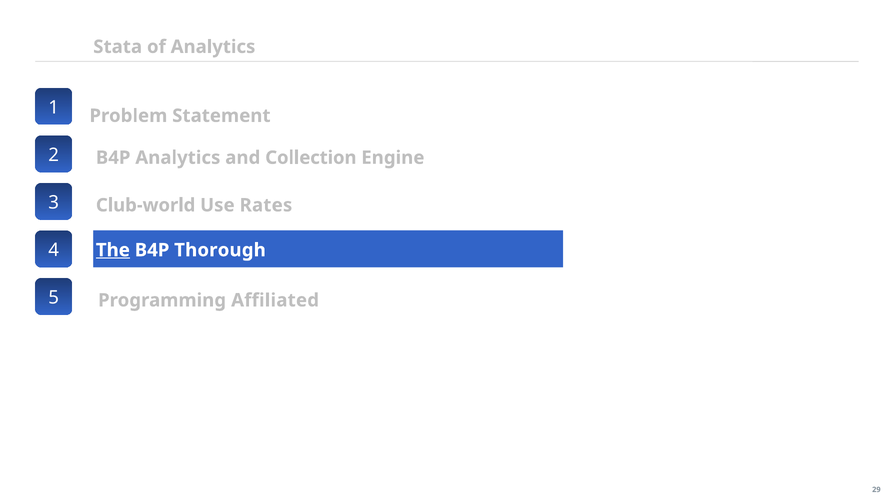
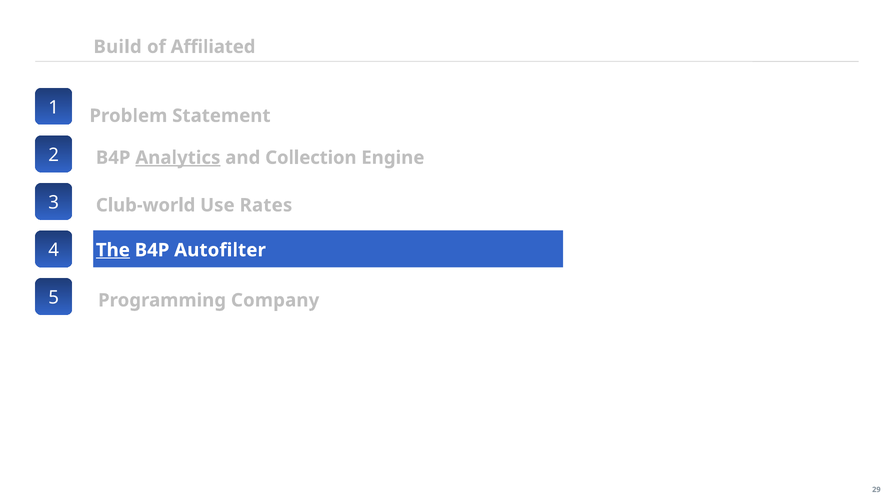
Stata: Stata -> Build (118, 47)
of Analytics: Analytics -> Affiliated (213, 47)
Analytics underline: none -> present (178, 158)
Thorough: Thorough -> Autofilter (220, 250)
Affiliated: Affiliated -> Company (275, 300)
